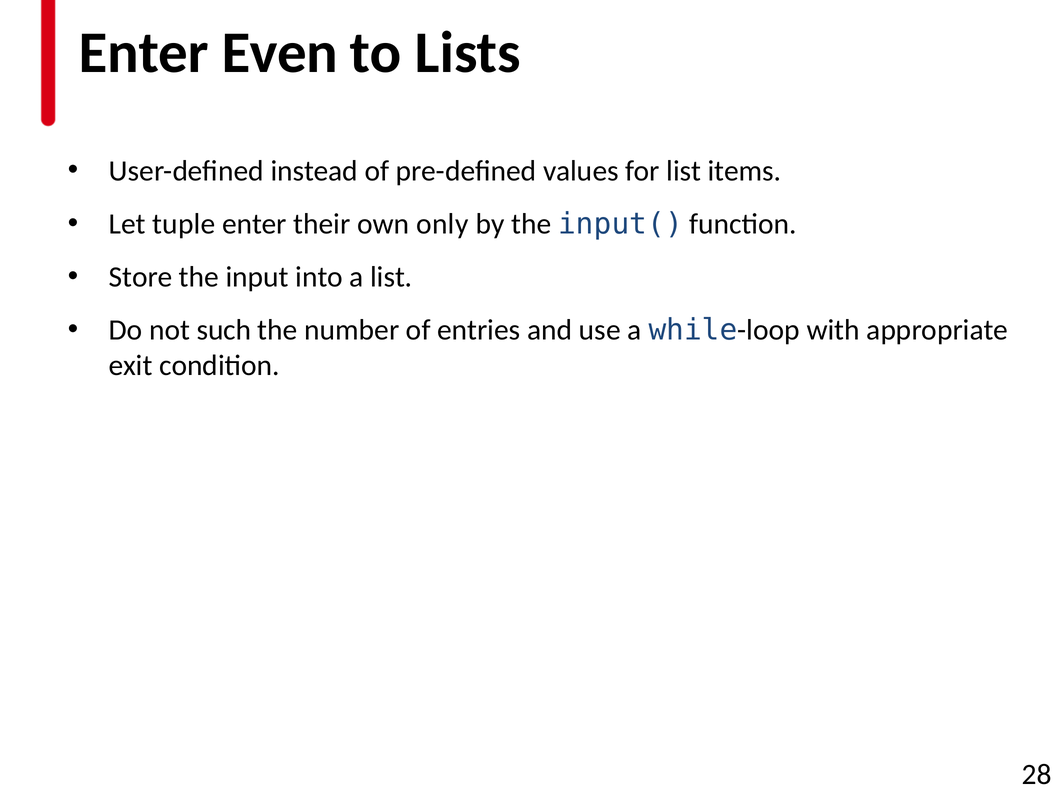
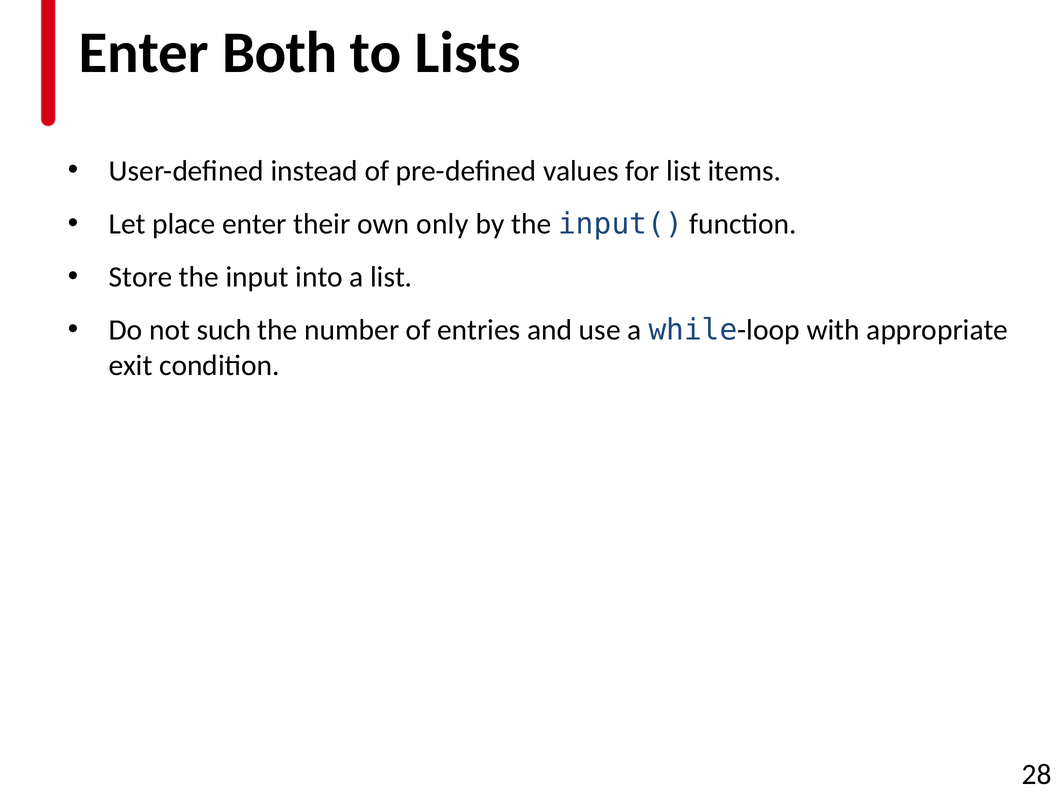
Even: Even -> Both (280, 53)
tuple: tuple -> place (184, 224)
